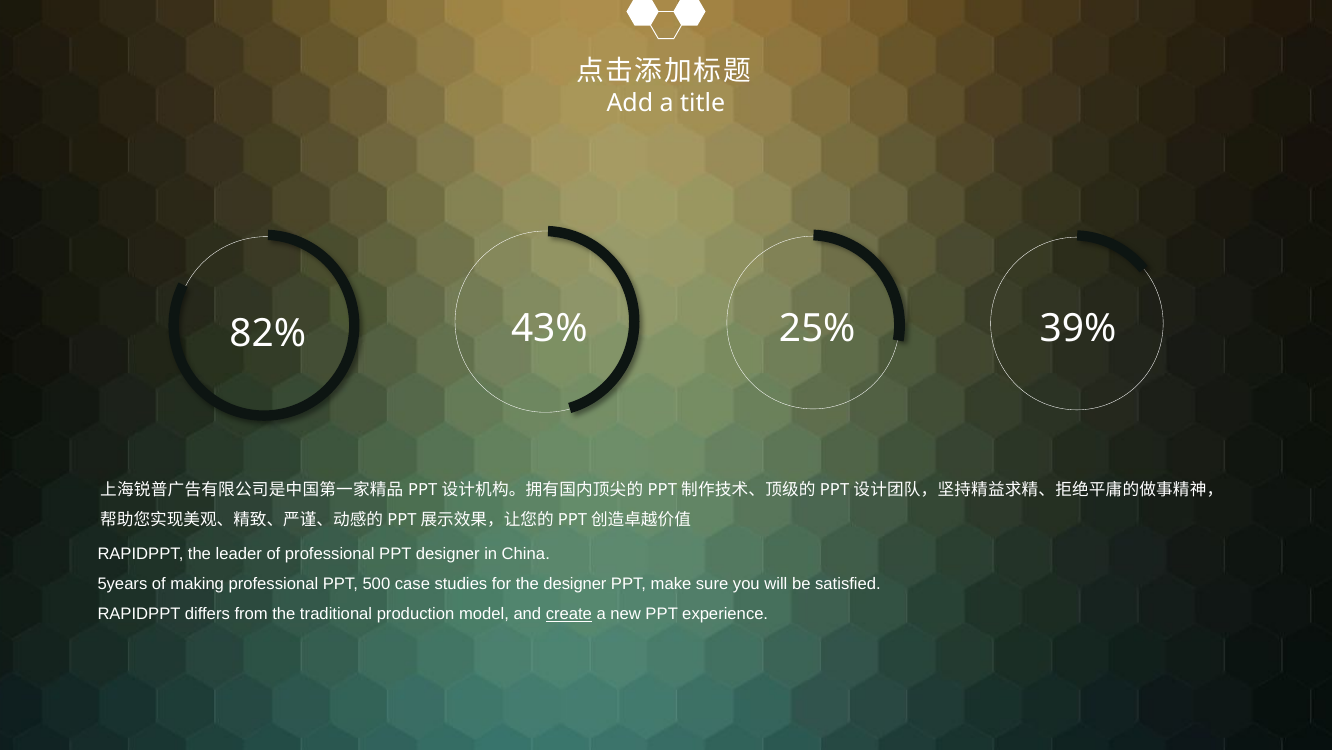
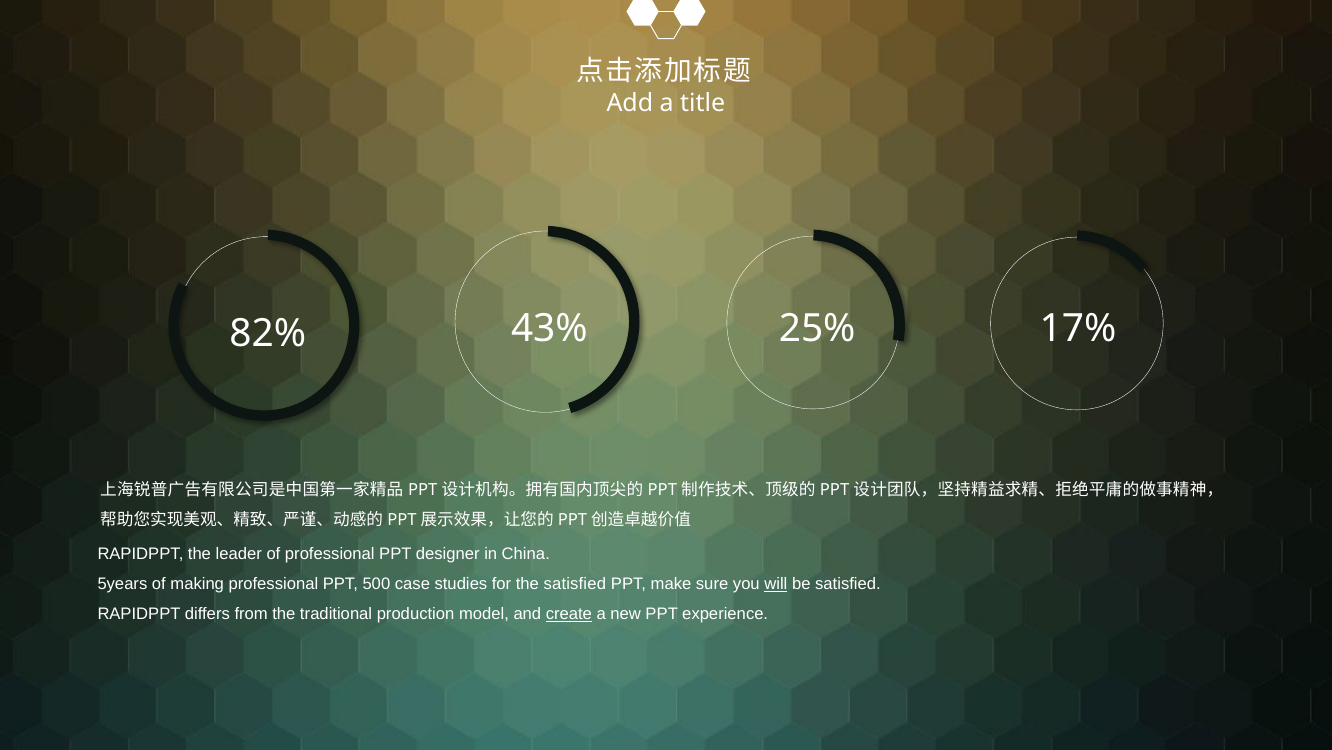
39%: 39% -> 17% (1078, 328)
the designer: designer -> satisfied (575, 584)
will underline: none -> present (776, 584)
